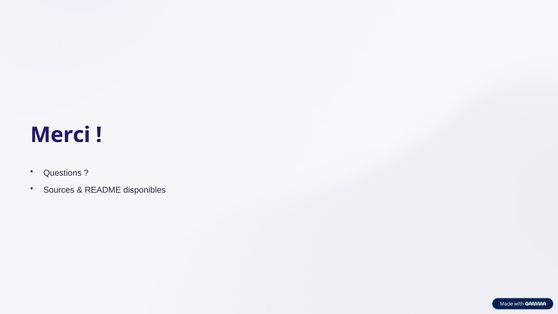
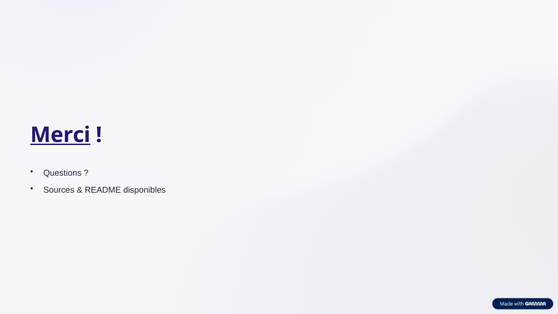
Merci underline: none -> present (60, 135)
